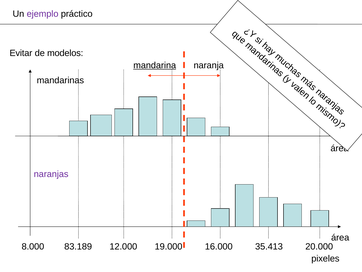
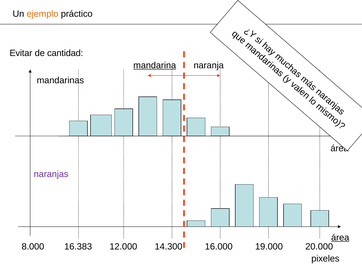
ejemplo colour: purple -> orange (43, 14)
modelos: modelos -> cantidad (65, 53)
área underline: none -> present (340, 237)
83.189: 83.189 -> 16.383 (78, 246)
19.000: 19.000 -> 14.300 (169, 246)
35.413: 35.413 -> 19.000 (269, 246)
